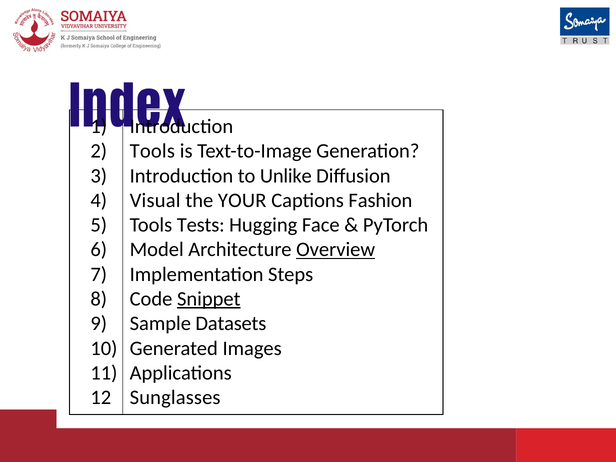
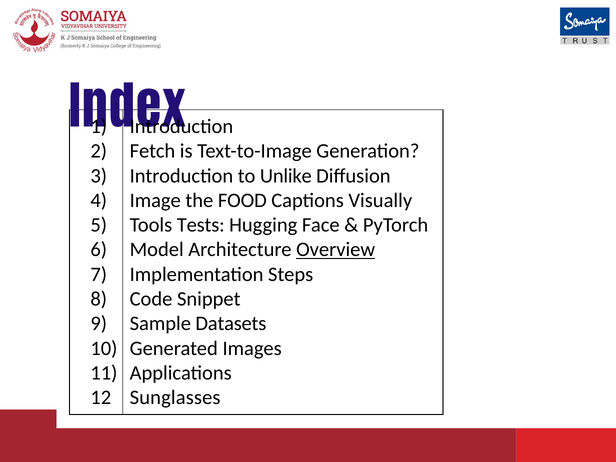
Tools: Tools -> Fetch (152, 151)
Visual: Visual -> Image (155, 200)
YOUR: YOUR -> FOOD (242, 200)
Fashion: Fashion -> Visually (380, 200)
Snippet underline: present -> none (209, 299)
